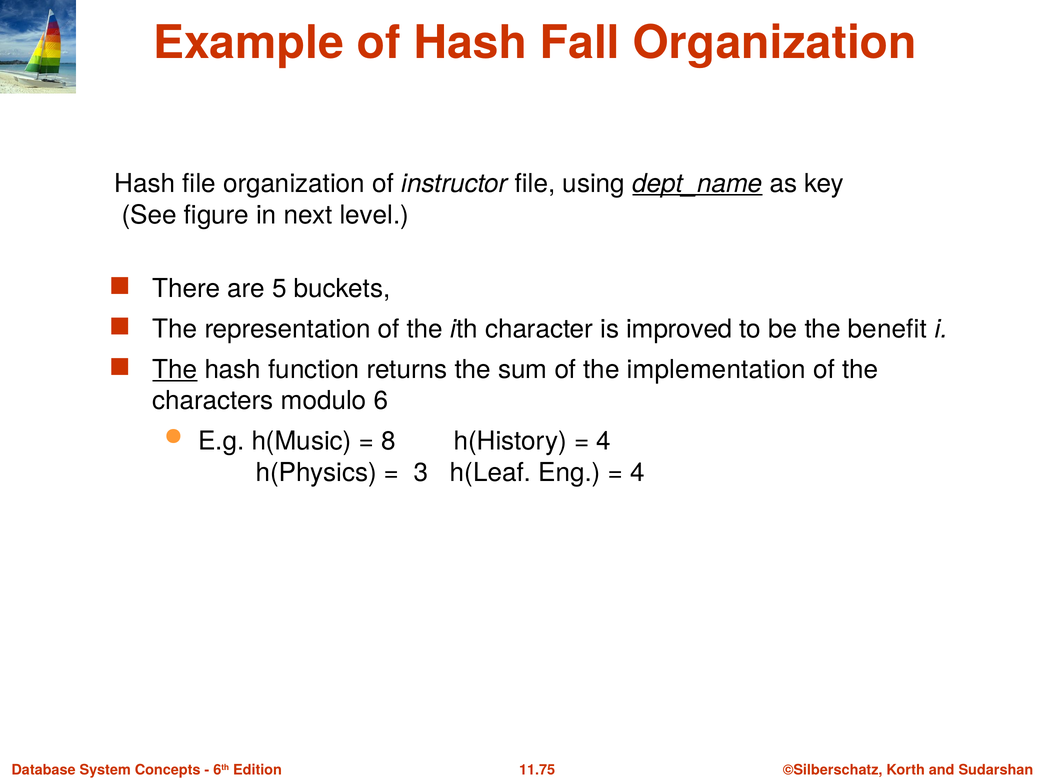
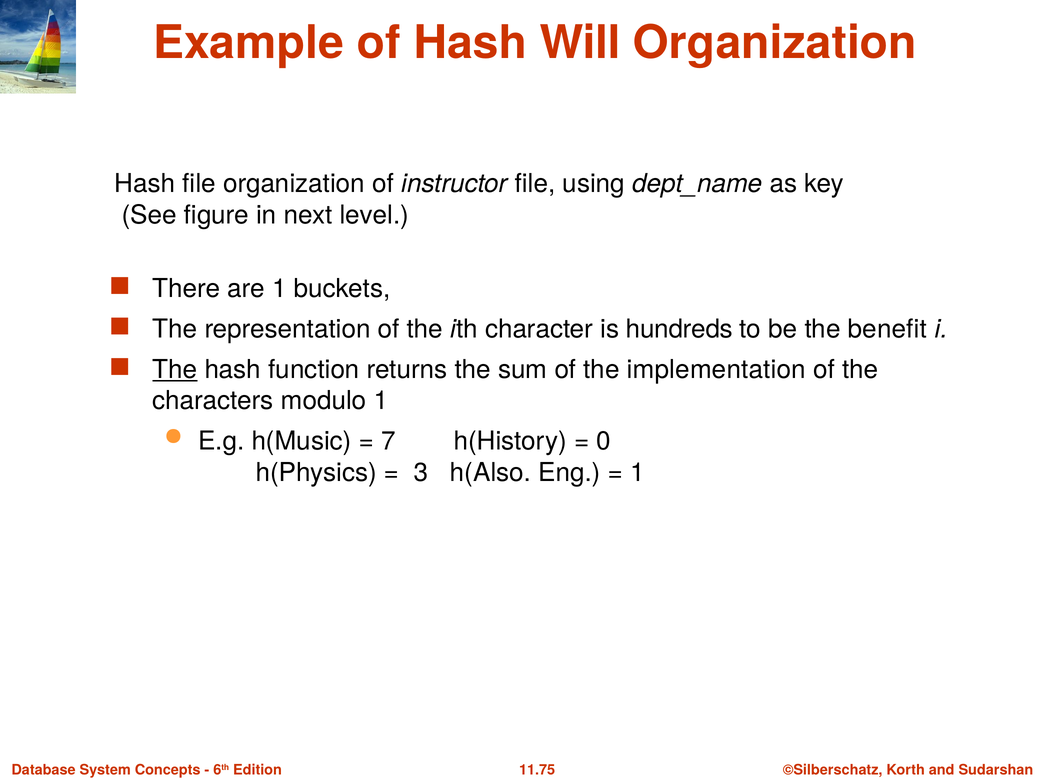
Fall: Fall -> Will (580, 43)
dept_name underline: present -> none (697, 184)
are 5: 5 -> 1 (279, 289)
improved: improved -> hundreds (679, 329)
modulo 6: 6 -> 1 (381, 401)
8: 8 -> 7 (388, 441)
4: 4 -> 0 (604, 441)
h(Leaf: h(Leaf -> h(Also (491, 473)
4: 4 -> 1 (638, 473)
